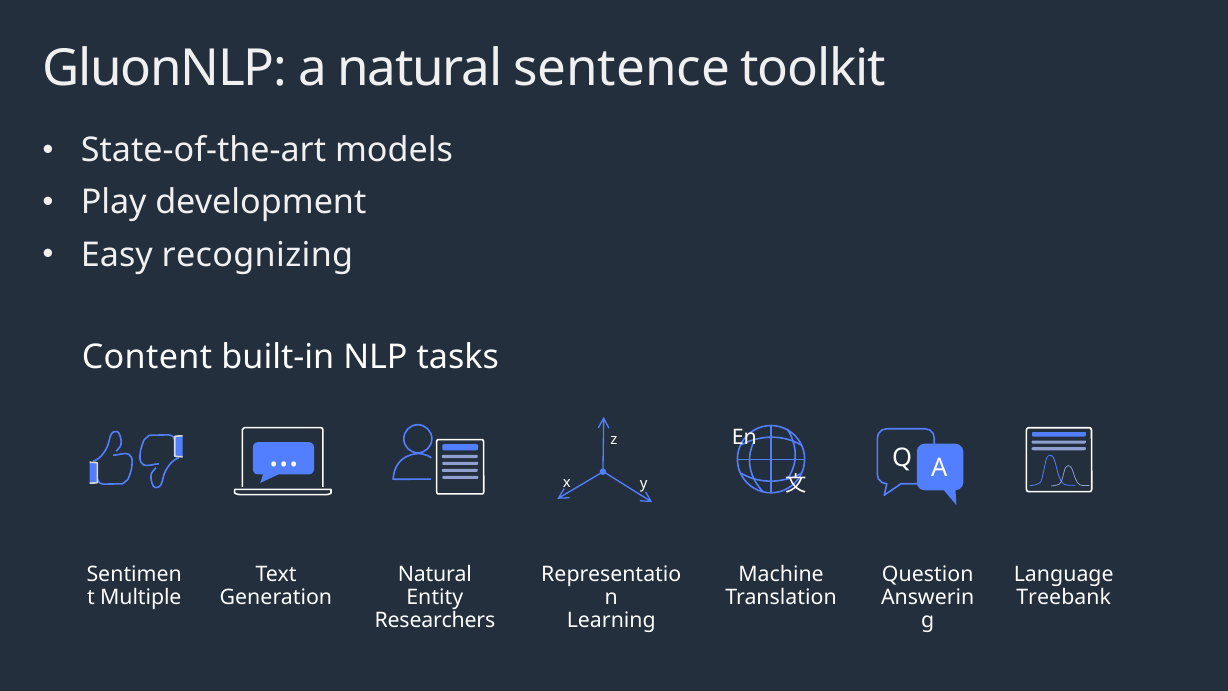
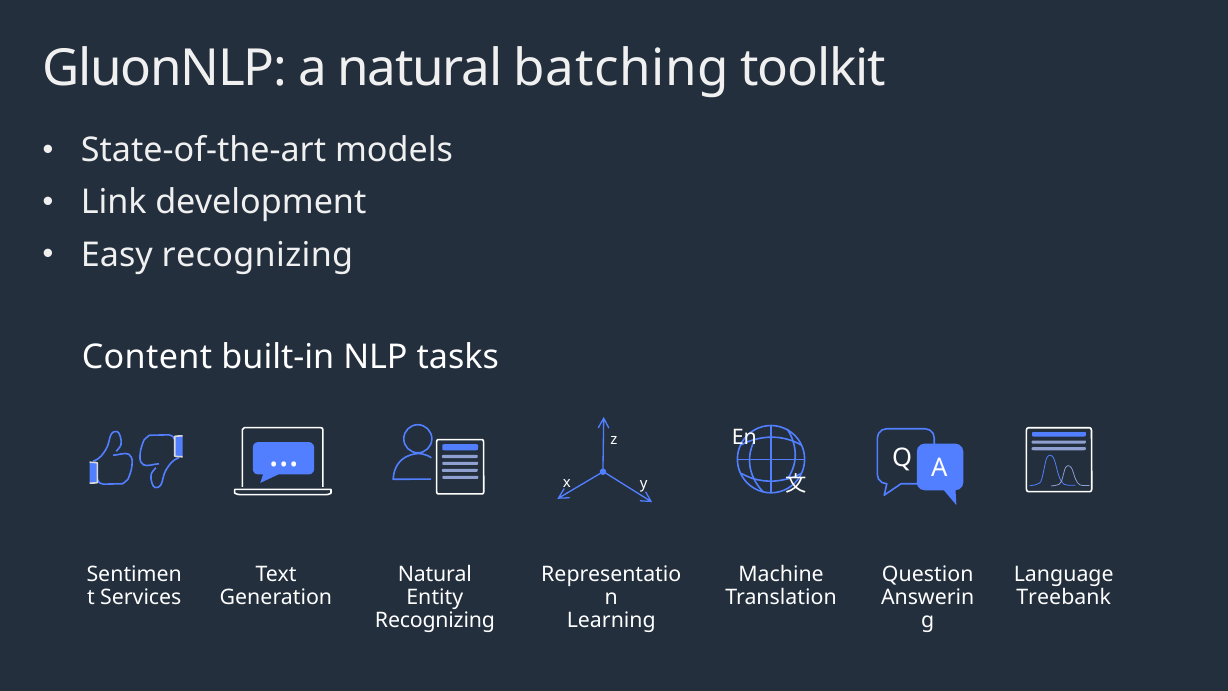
sentence: sentence -> batching (621, 69)
Play: Play -> Link (114, 202)
Multiple: Multiple -> Services (141, 597)
Researchers: Researchers -> Recognizing (435, 620)
